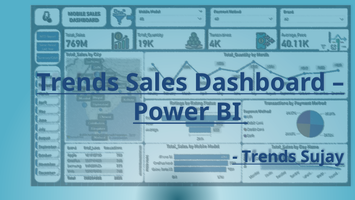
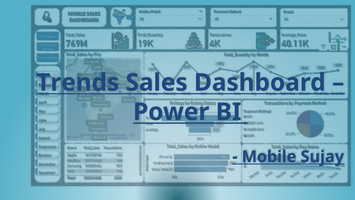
Trends: Trends -> Mobile (269, 157)
